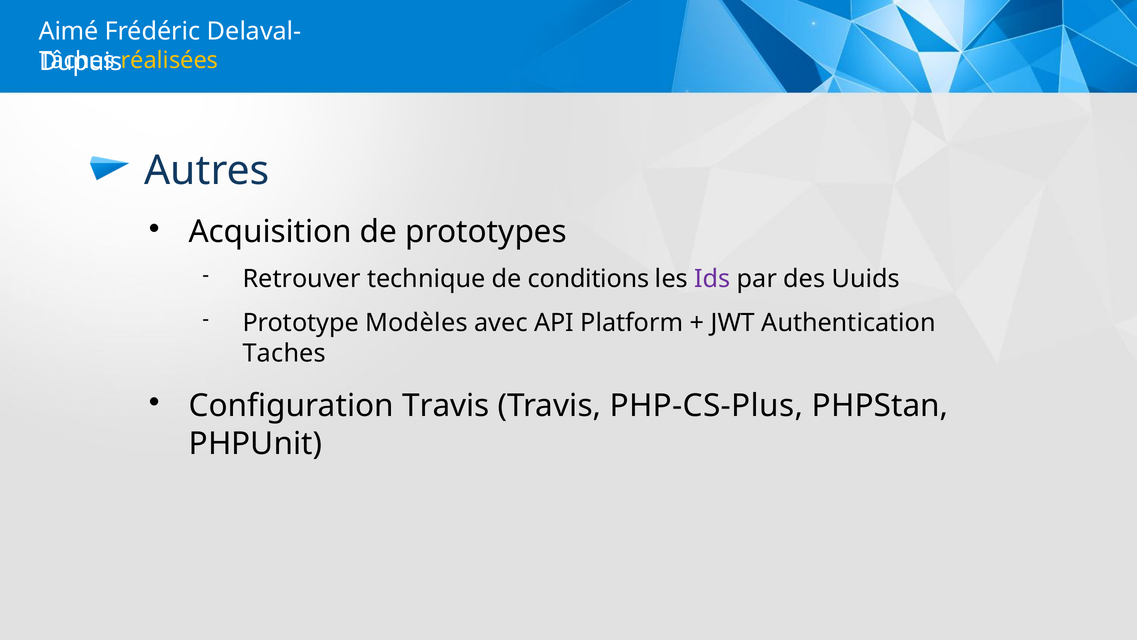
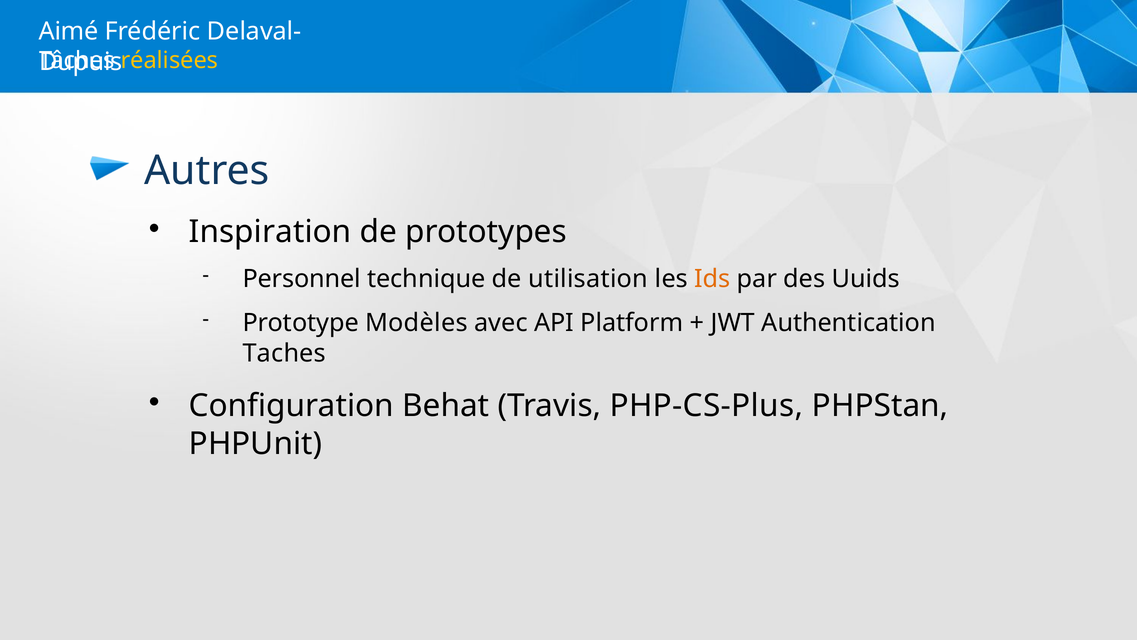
Acquisition: Acquisition -> Inspiration (270, 232)
Retrouver: Retrouver -> Personnel (302, 279)
conditions: conditions -> utilisation (588, 279)
Ids colour: purple -> orange (712, 279)
Configuration Travis: Travis -> Behat (446, 405)
